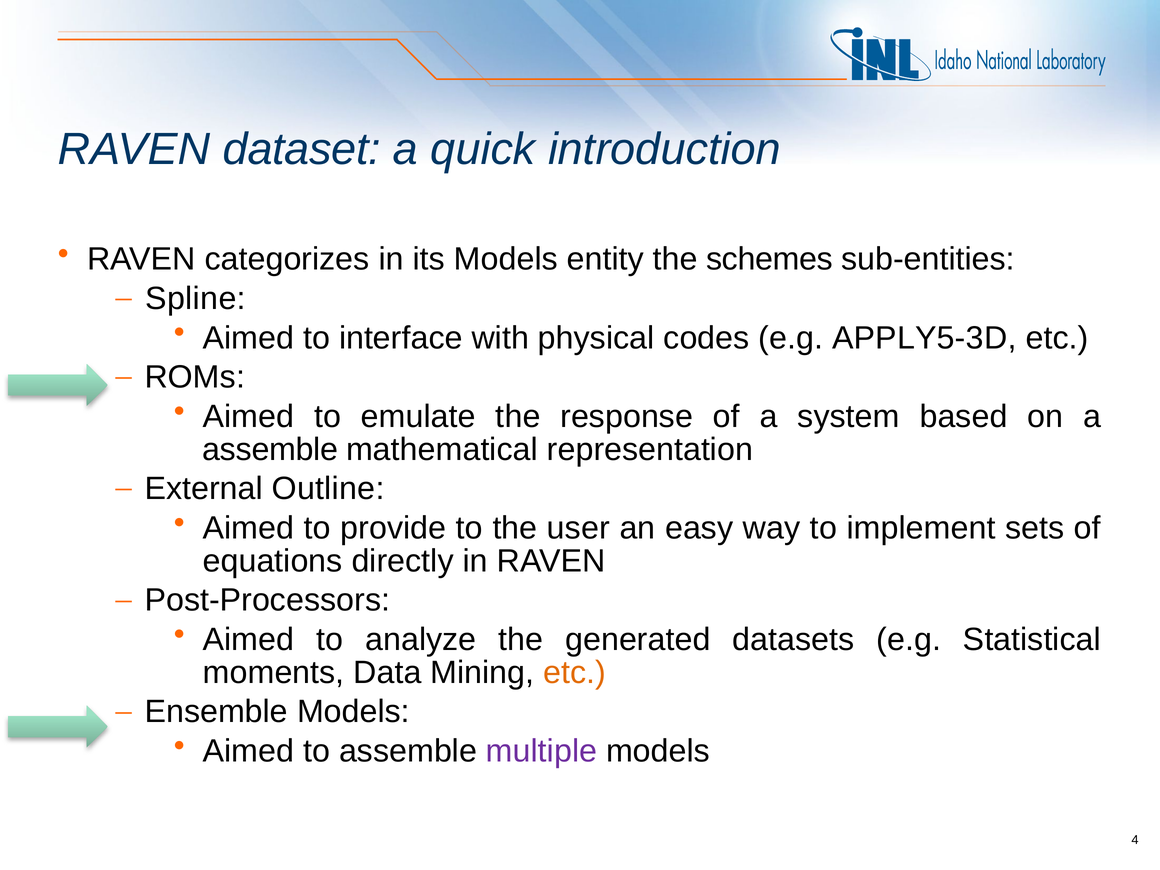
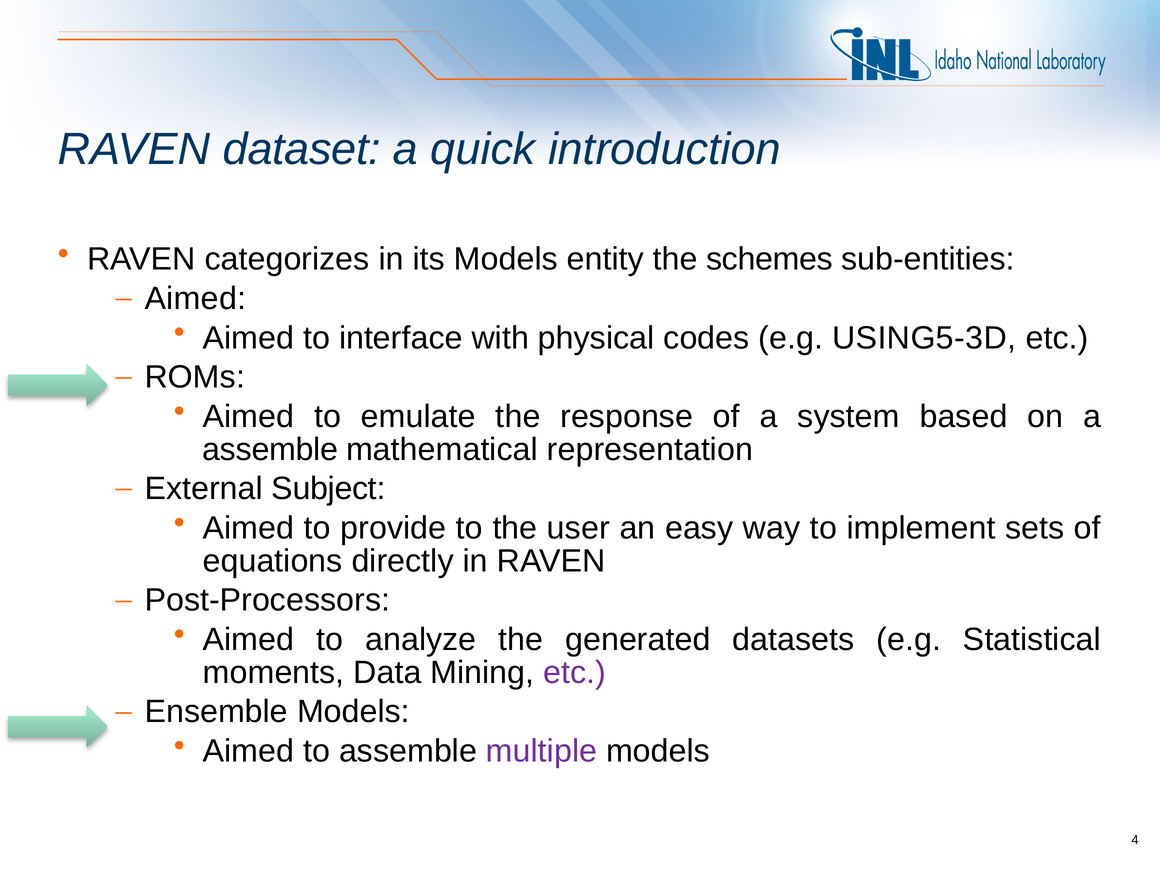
Spline: Spline -> Aimed (195, 299)
APPLY5-3D: APPLY5-3D -> USING5-3D (924, 338)
Outline: Outline -> Subject (328, 489)
etc colour: orange -> purple (575, 672)
